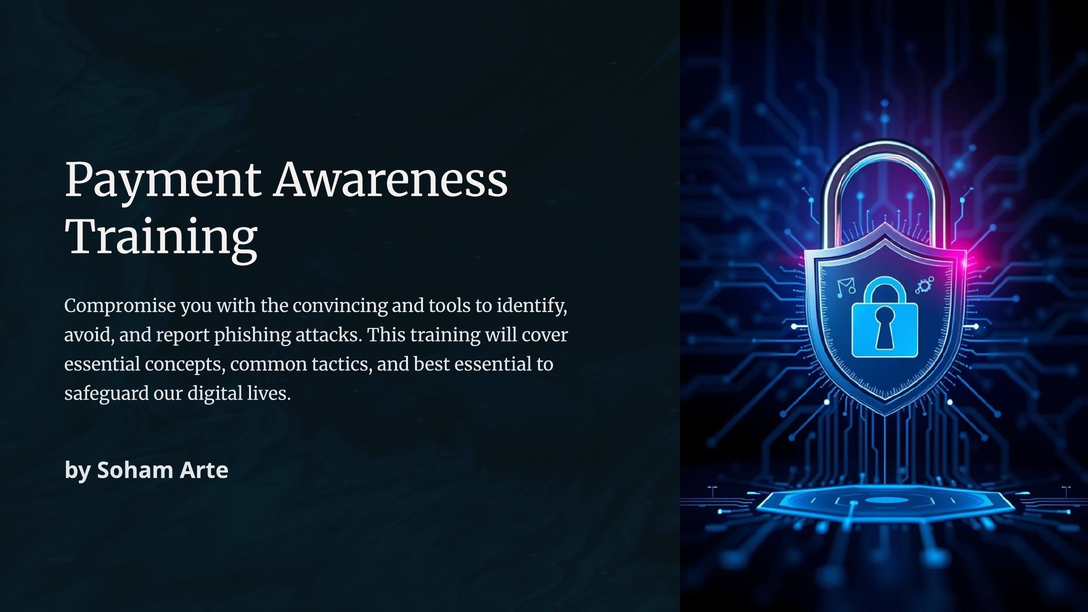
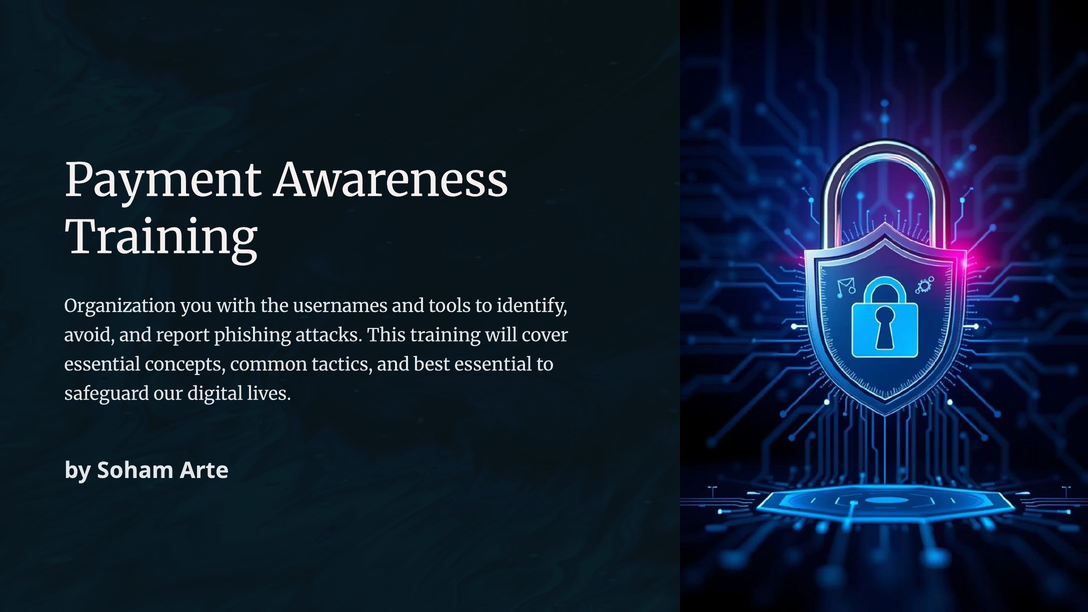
Compromise: Compromise -> Organization (120, 306)
convincing: convincing -> usernames (340, 306)
